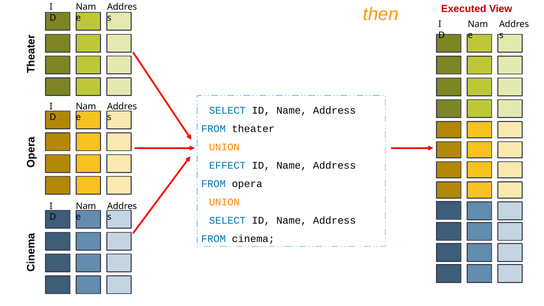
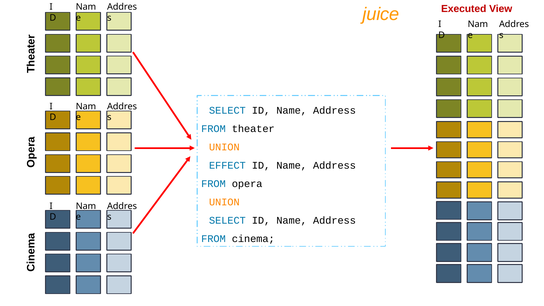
then: then -> juice (381, 14)
